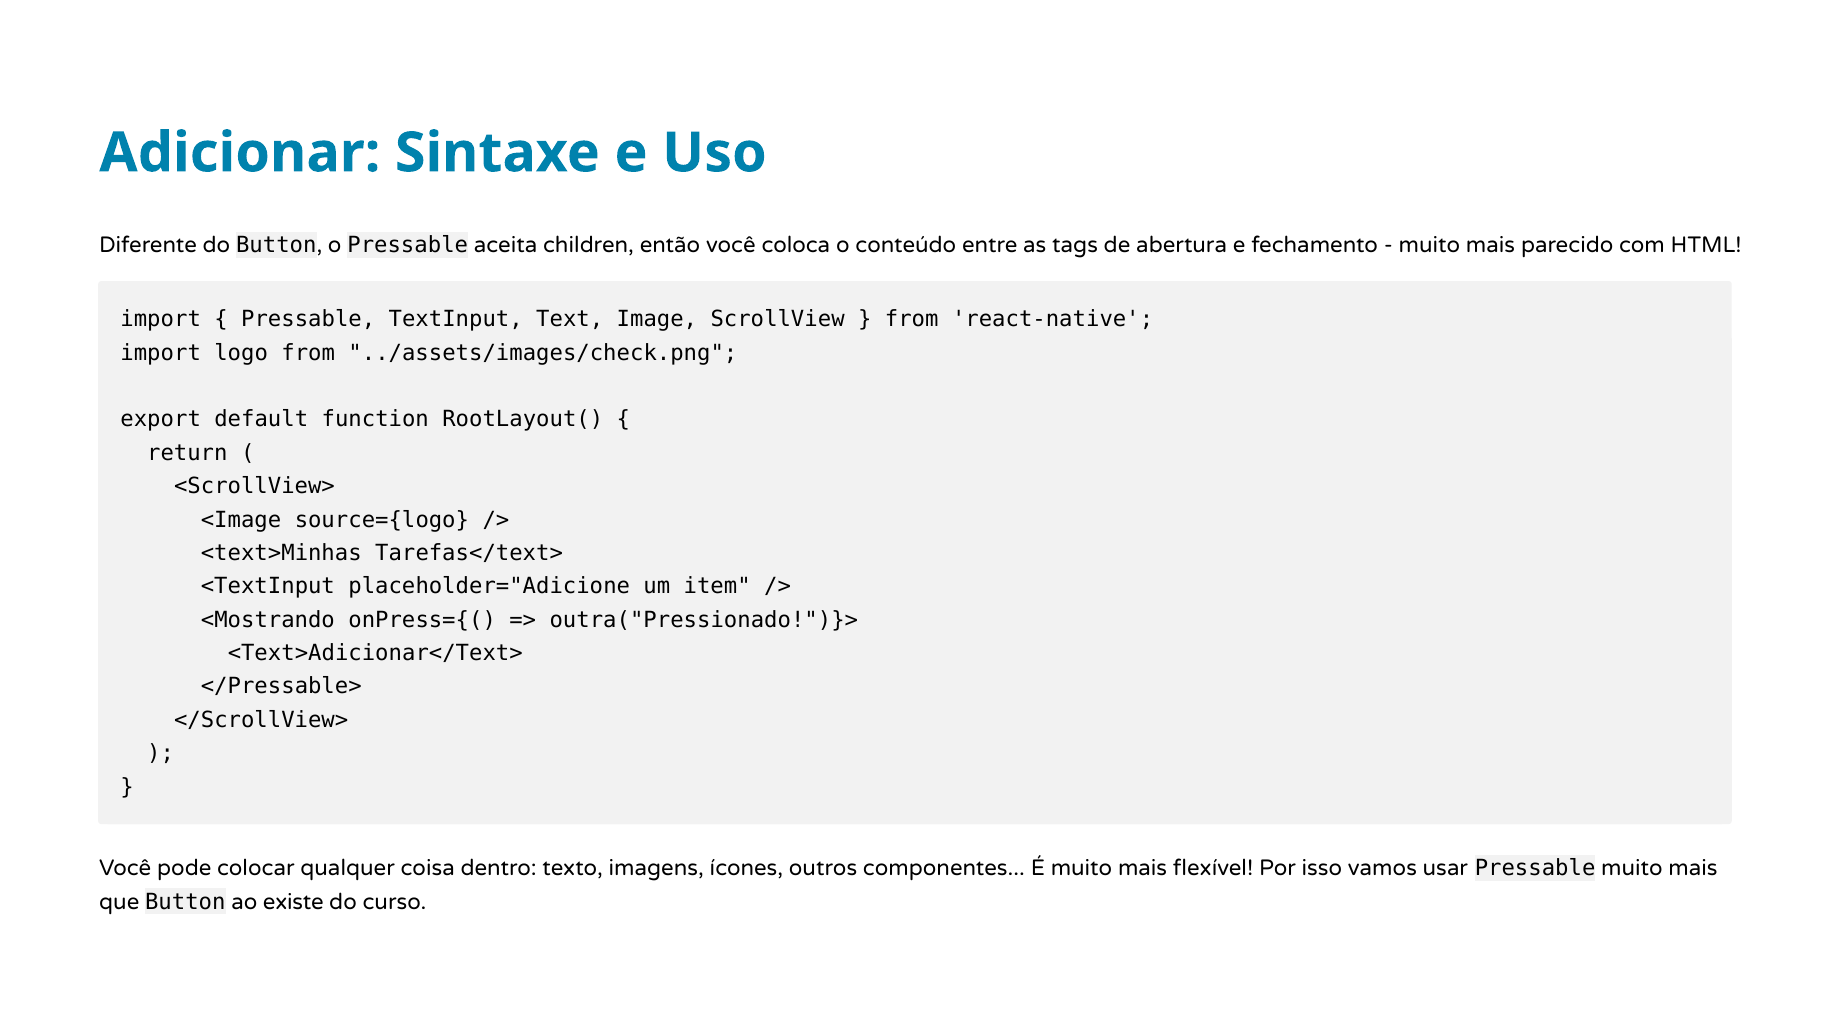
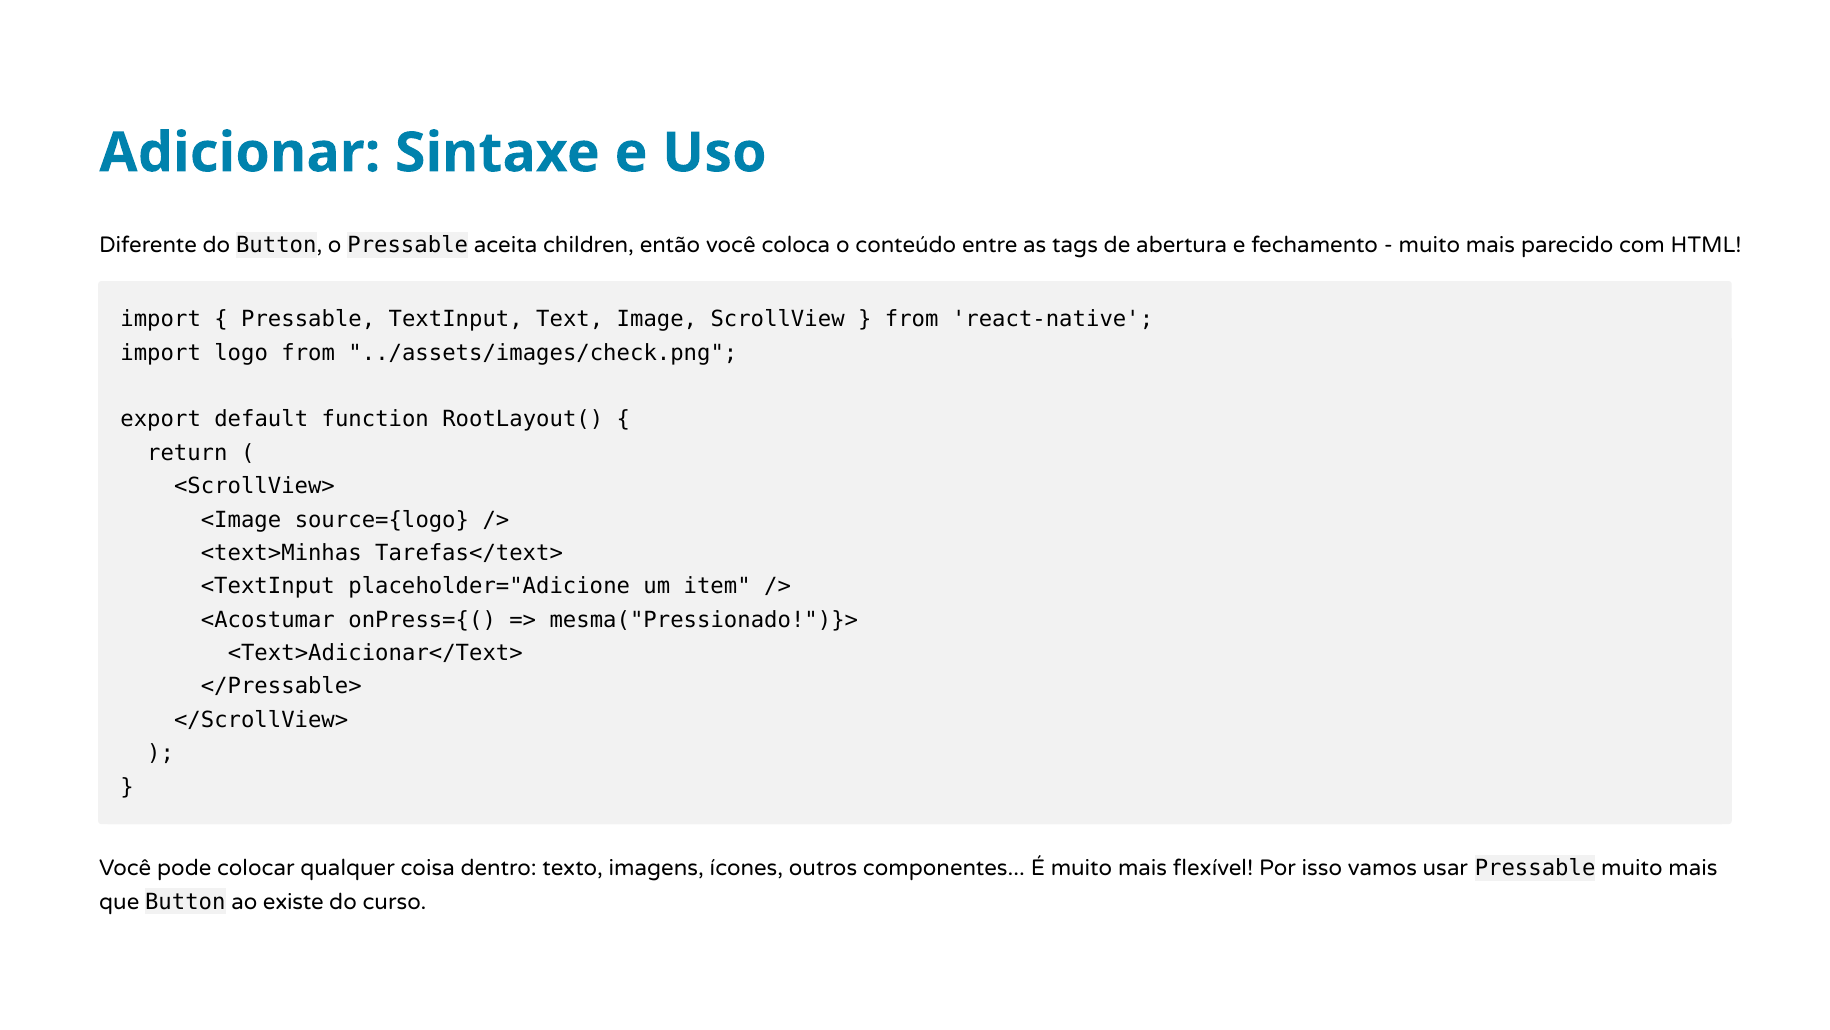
<Mostrando: <Mostrando -> <Acostumar (268, 619)
outra("Pressionado!")}>: outra("Pressionado!")}> -> mesma("Pressionado!")}> (704, 619)
